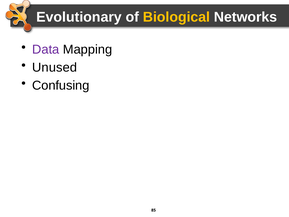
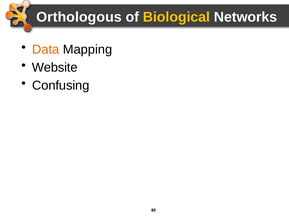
Evolutionary: Evolutionary -> Orthologous (79, 17)
Data colour: purple -> orange (46, 49)
Unused: Unused -> Website (55, 67)
